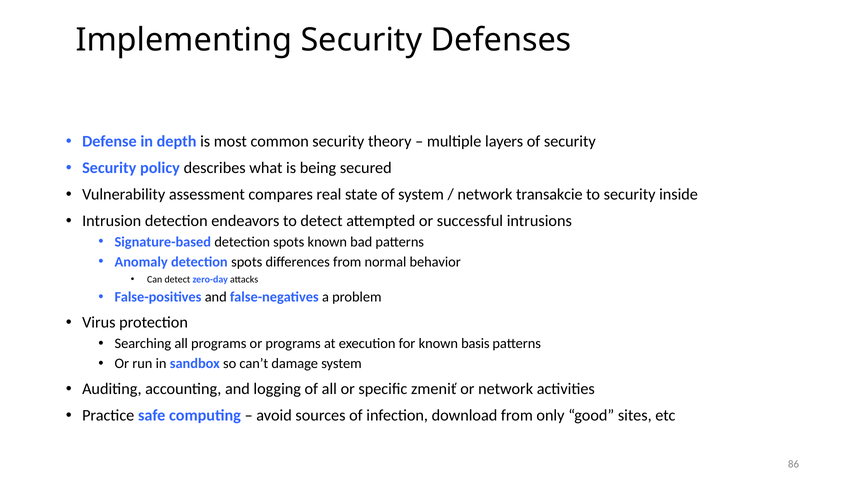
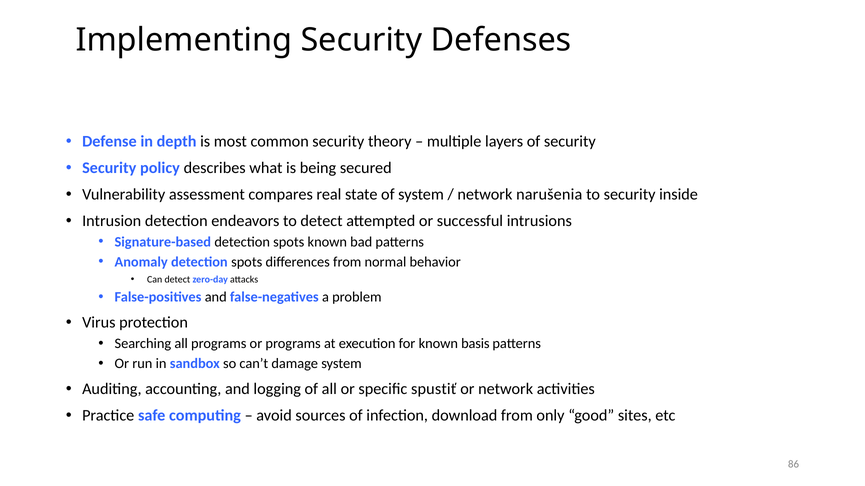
transakcie: transakcie -> narušenia (549, 195)
zmeniť: zmeniť -> spustiť (434, 390)
